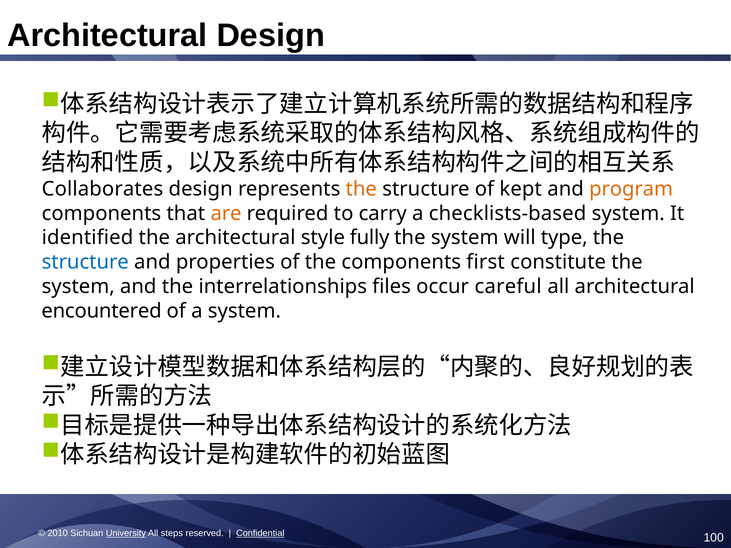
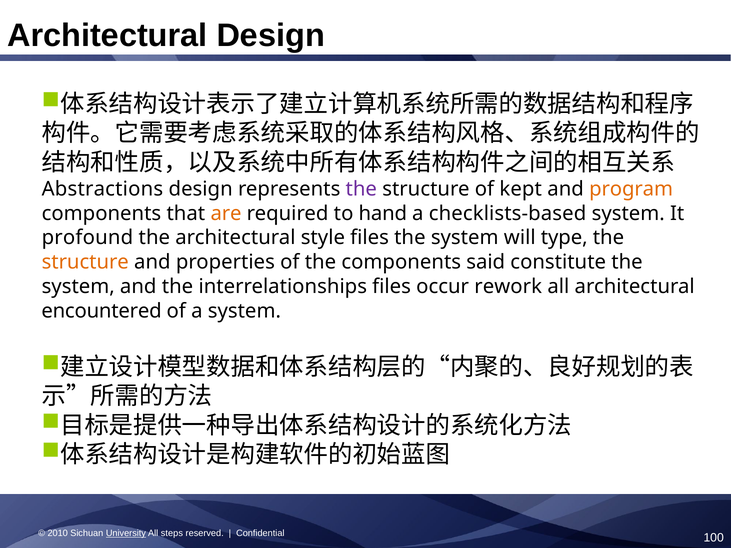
Collaborates: Collaborates -> Abstractions (102, 189)
the colour: orange -> purple (361, 189)
carry: carry -> hand (383, 213)
identified: identified -> profound (87, 238)
style fully: fully -> files (370, 238)
structure colour: blue -> orange (85, 262)
first: first -> said (486, 262)
careful: careful -> rework (508, 287)
Confidential underline: present -> none (260, 534)
